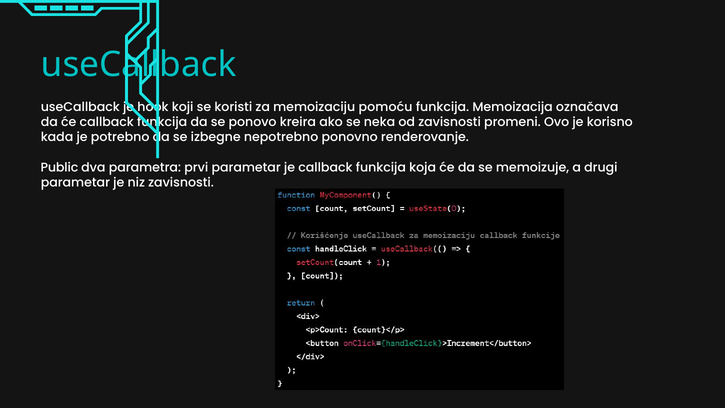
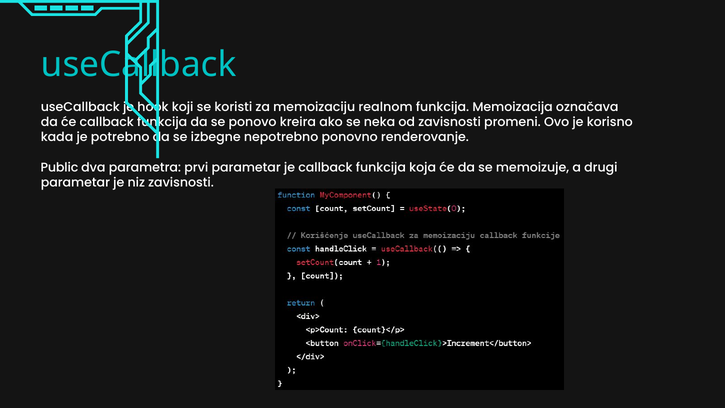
pomoću: pomoću -> realnom (386, 107)
